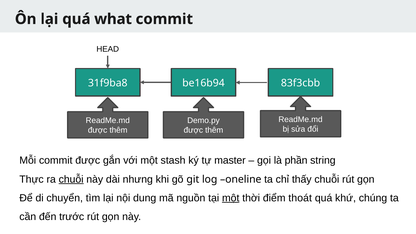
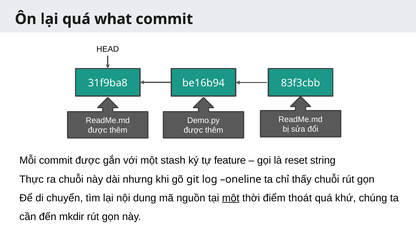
master: master -> feature (230, 161)
phần: phần -> reset (296, 161)
chuỗi underline: present -> none (71, 179)
trước: trước -> mkdir (72, 217)
